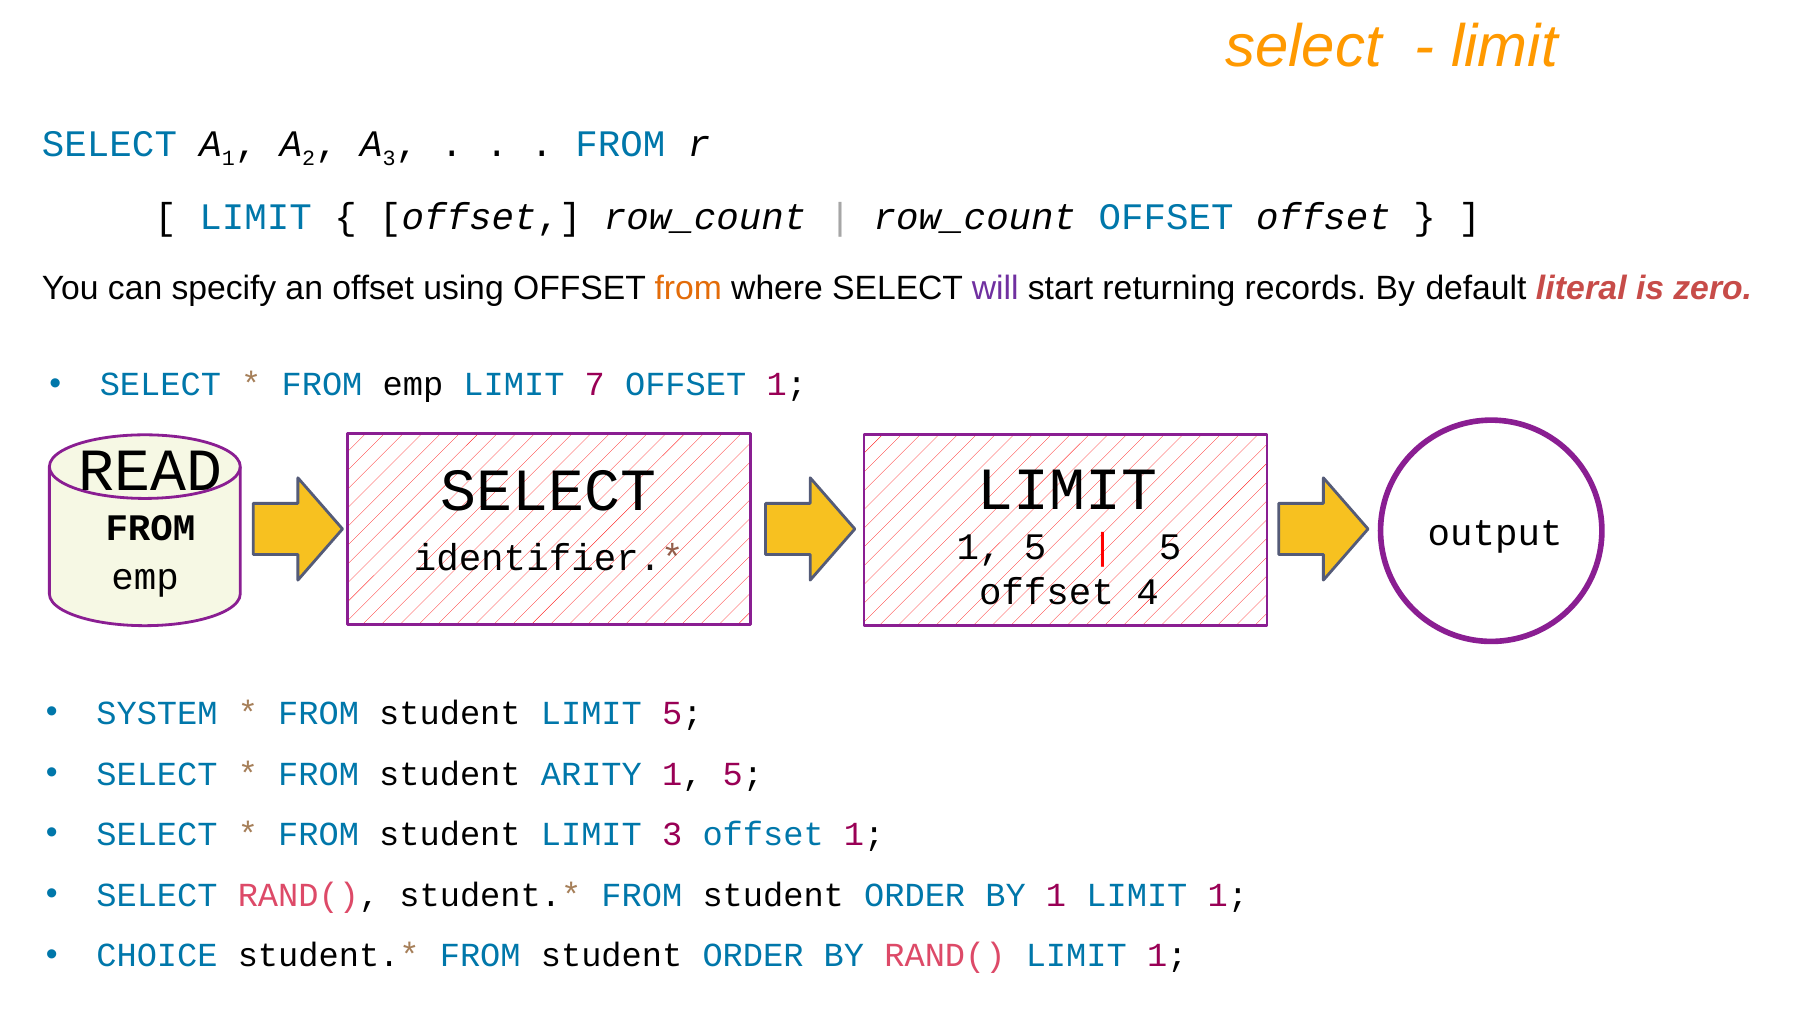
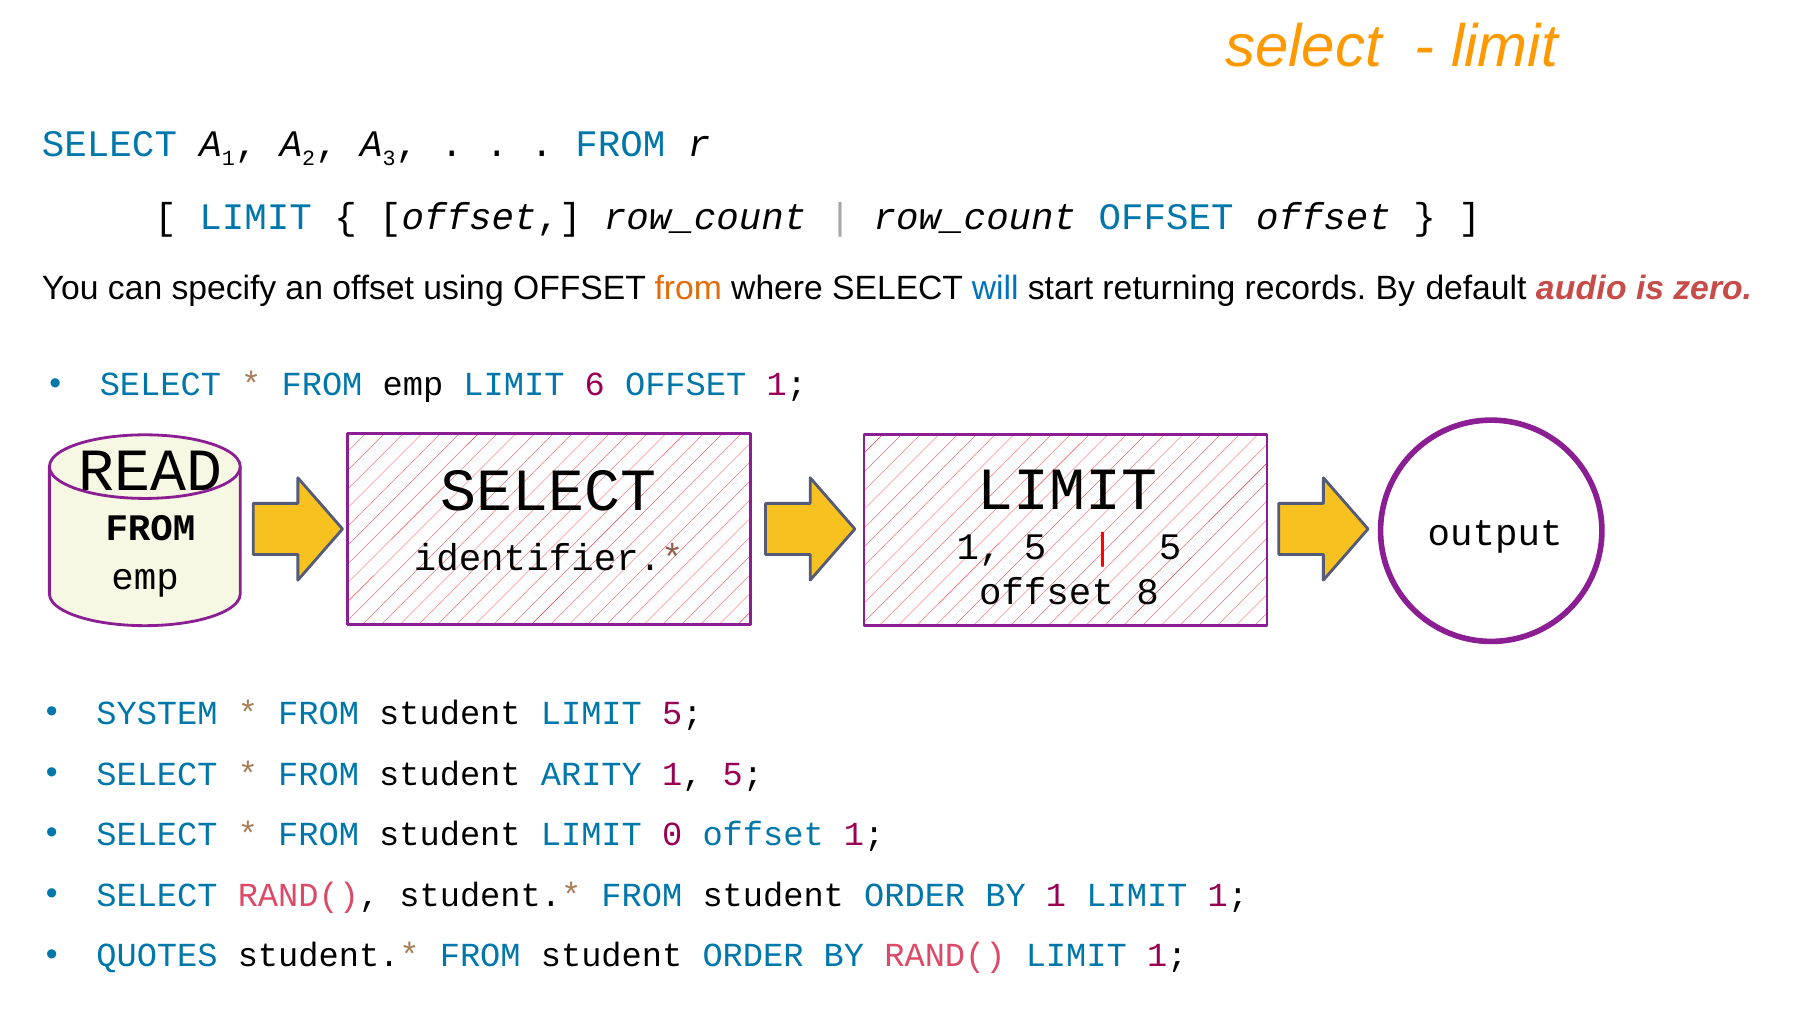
will colour: purple -> blue (995, 289)
literal: literal -> audio (1581, 289)
7: 7 -> 6 (595, 385)
4: 4 -> 8 (1148, 593)
LIMIT 3: 3 -> 0 (672, 835)
CHOICE: CHOICE -> QUOTES (157, 956)
